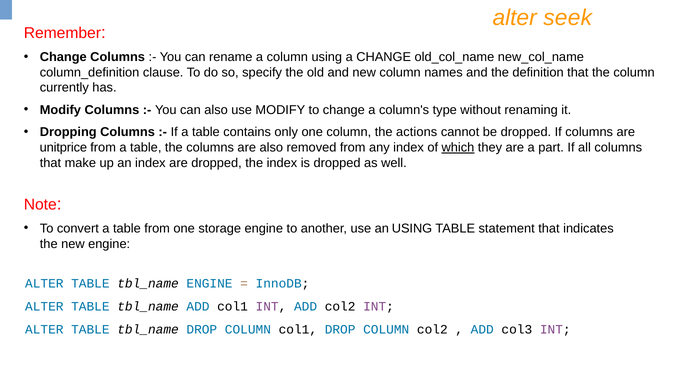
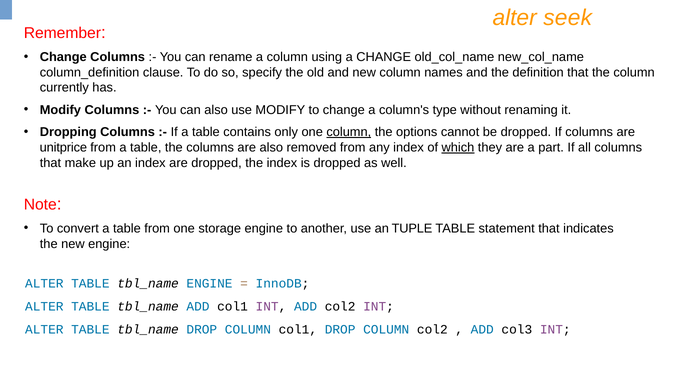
column underline: none -> present (349, 132)
actions: actions -> options (417, 132)
an USING: USING -> TUPLE (412, 229)
